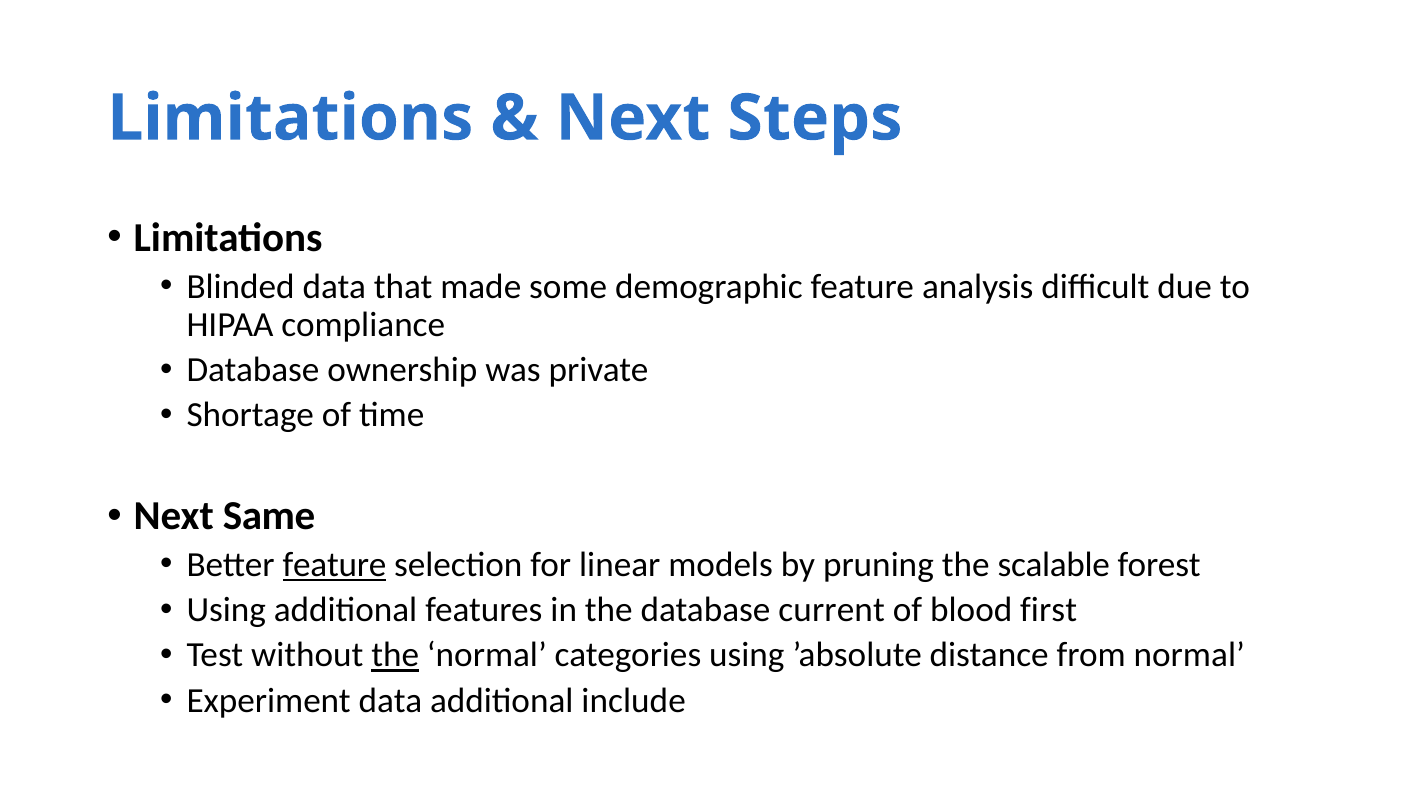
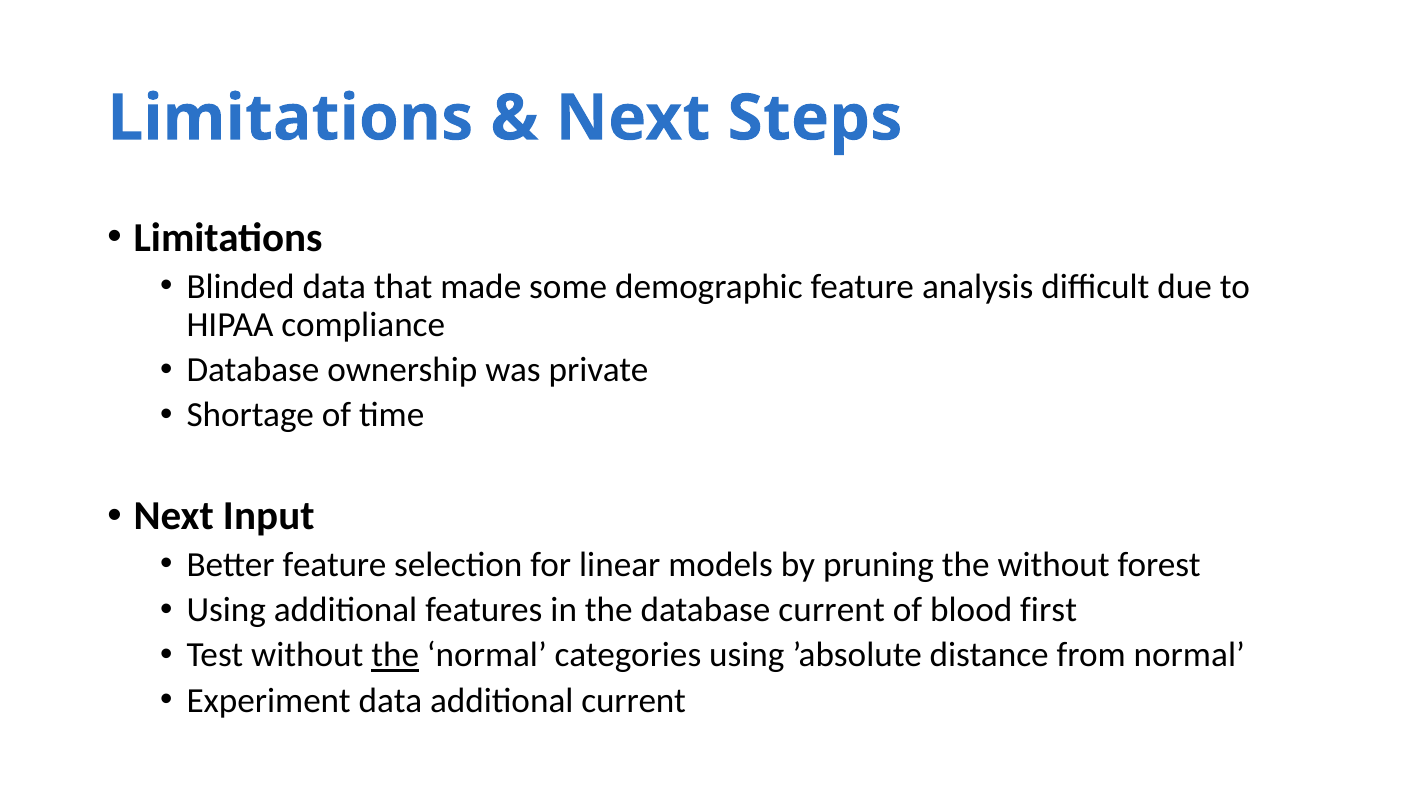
Same: Same -> Input (269, 516)
feature underline: present -> none (335, 565)
the scalable: scalable -> without (1054, 565)
additional include: include -> current (634, 701)
